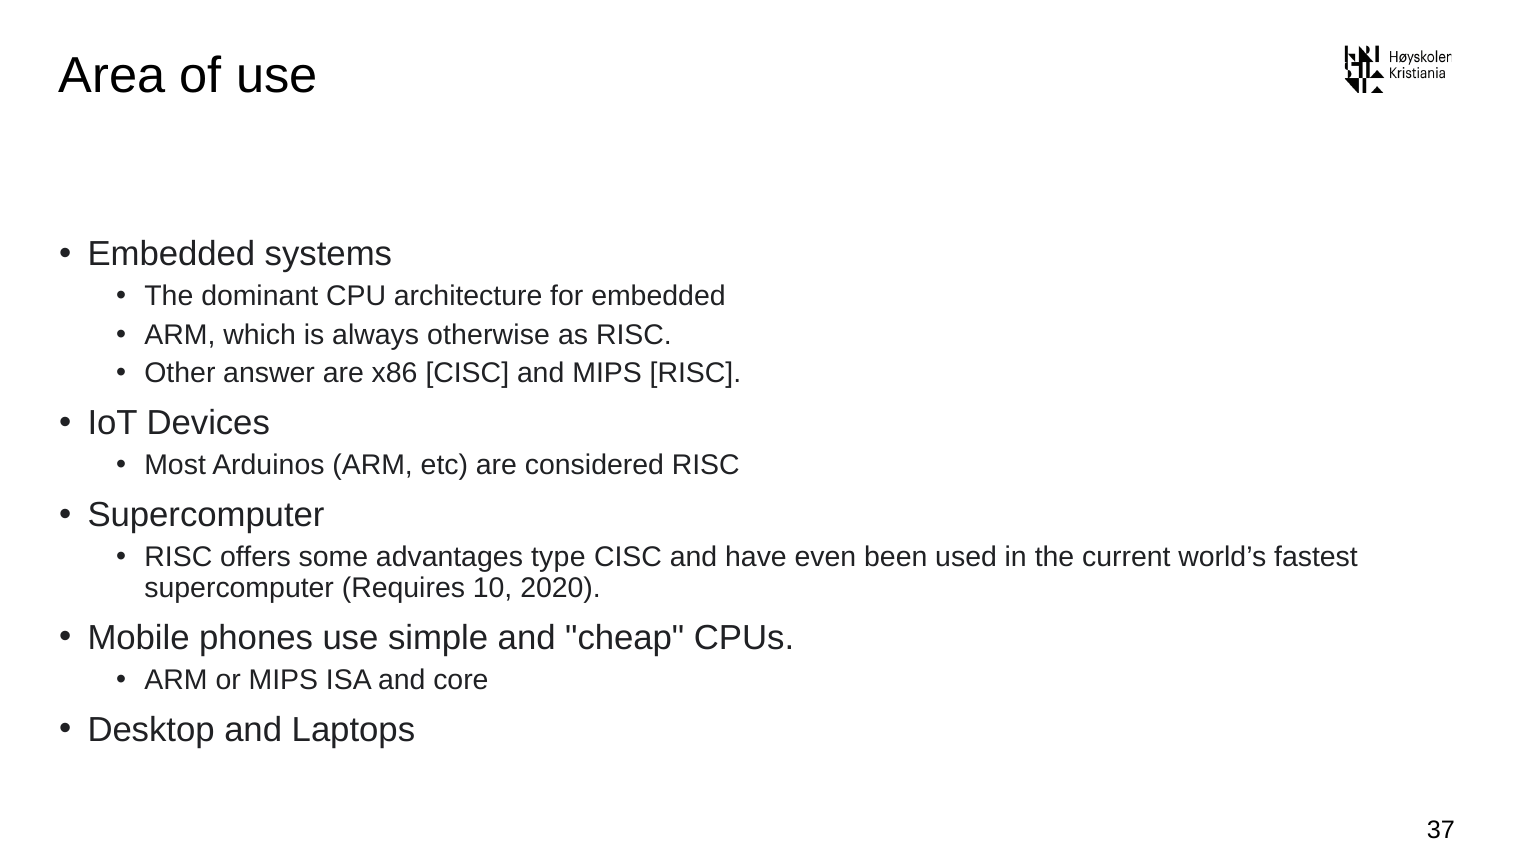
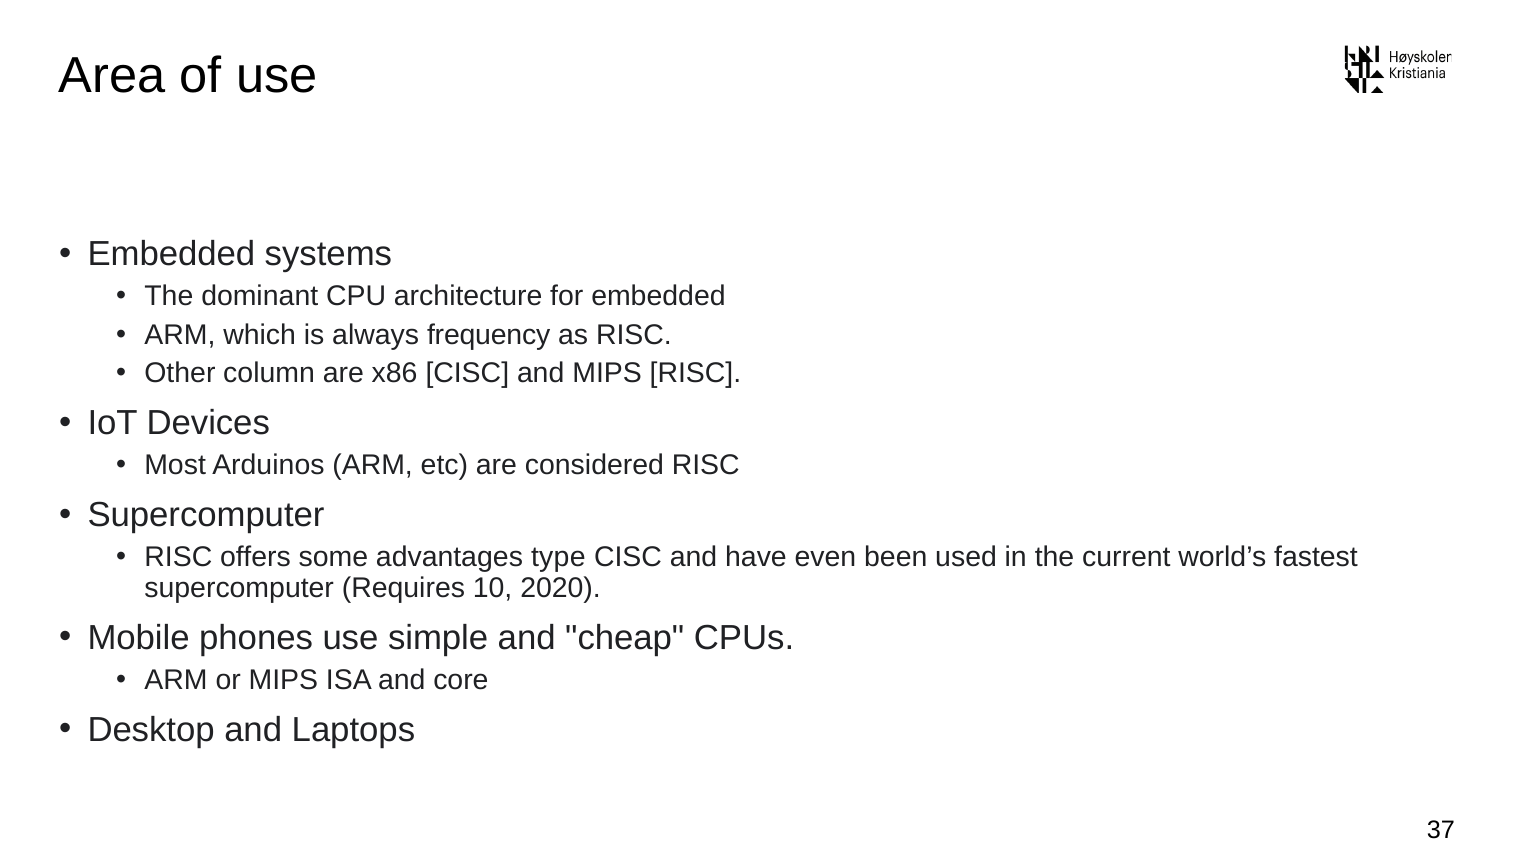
otherwise: otherwise -> frequency (489, 335)
answer: answer -> column (269, 374)
